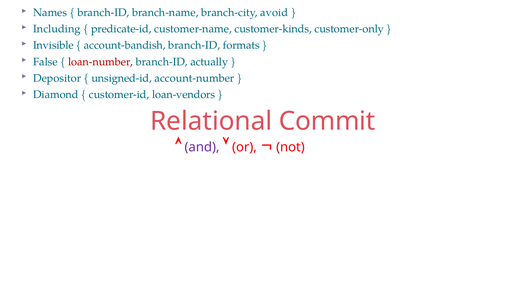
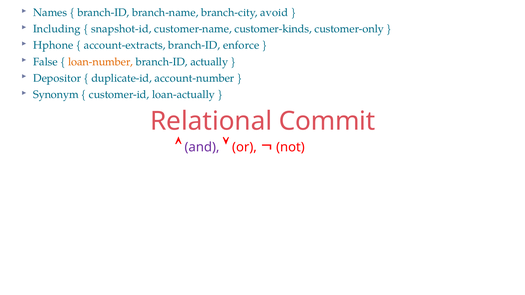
predicate-id: predicate-id -> snapshot-id (121, 29)
Invisible: Invisible -> Hphone (53, 45)
account-bandish: account-bandish -> account-extracts (125, 45)
formats: formats -> enforce (241, 45)
loan-number colour: red -> orange (101, 62)
unsigned-id: unsigned-id -> duplicate-id (122, 78)
Diamond: Diamond -> Synonym (56, 95)
loan-vendors: loan-vendors -> loan-actually (184, 95)
